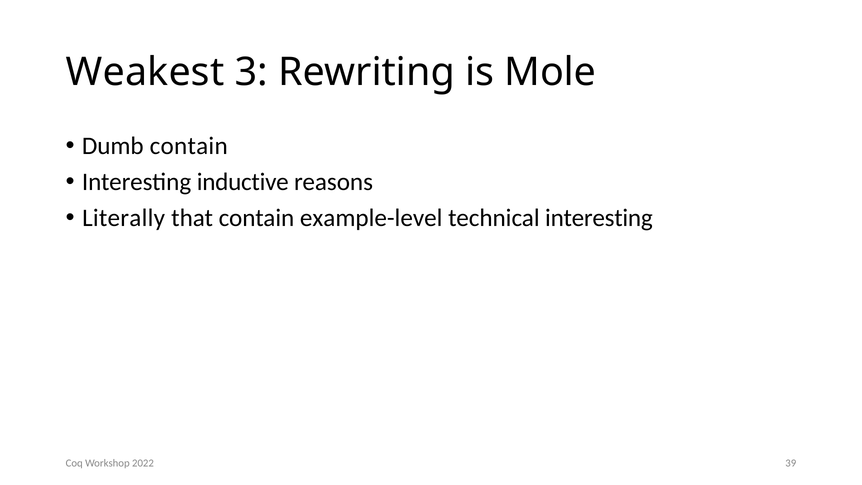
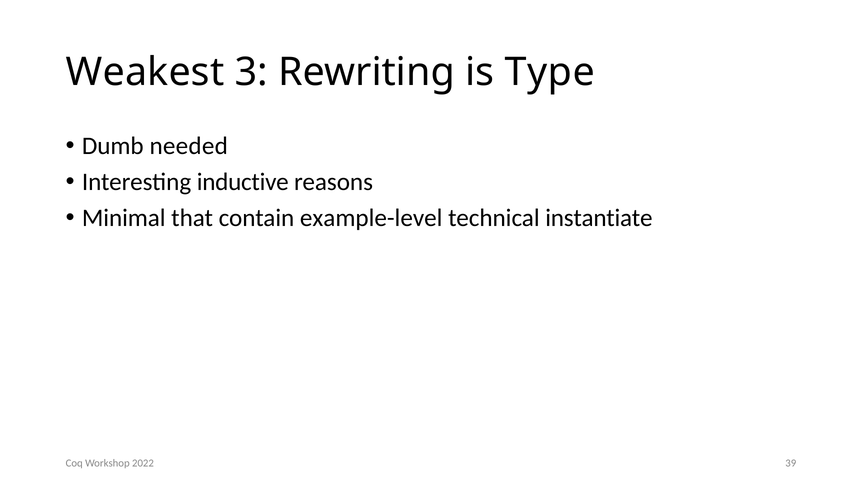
Mole: Mole -> Type (550, 72)
Dumb contain: contain -> needed (189, 146)
Literally: Literally -> Minimal (124, 218)
technical interesting: interesting -> instantiate (599, 218)
